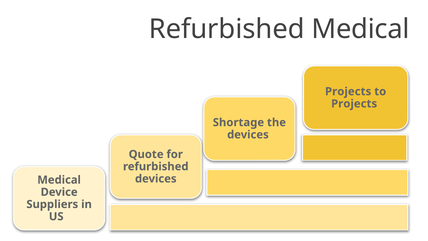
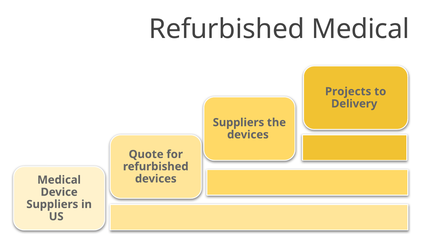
Projects: Projects -> Delivery (354, 104)
Shortage: Shortage -> Suppliers (238, 122)
